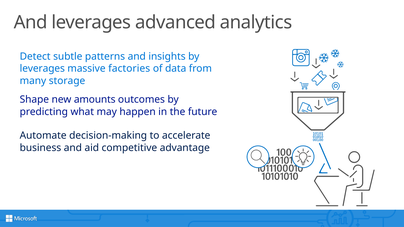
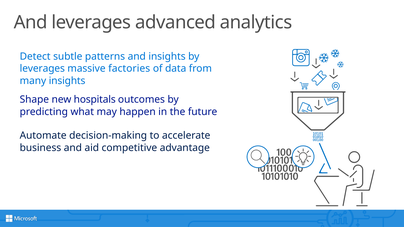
many storage: storage -> insights (67, 81)
amounts: amounts -> hospitals (95, 100)
